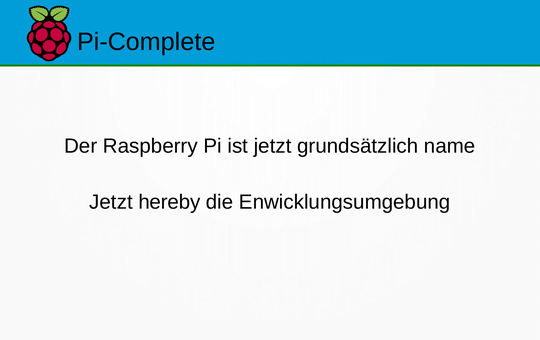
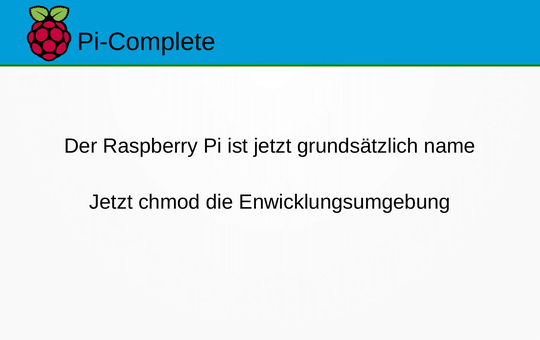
hereby: hereby -> chmod (169, 202)
